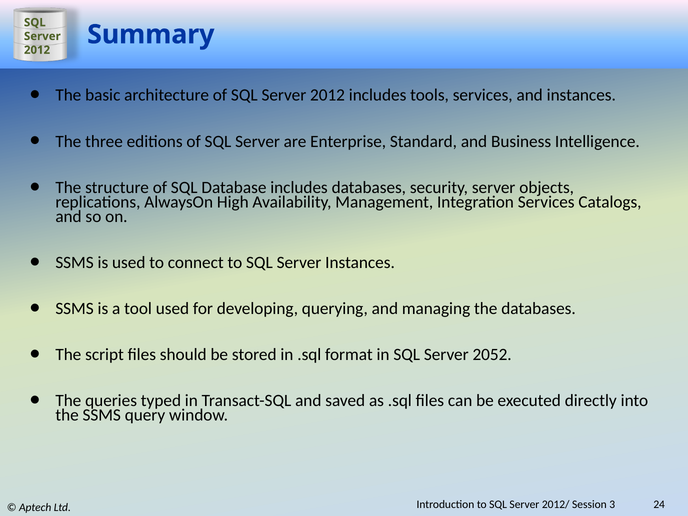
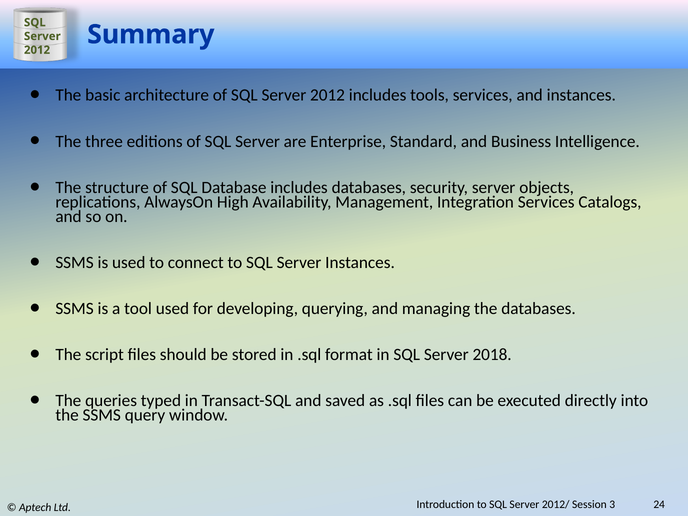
2052: 2052 -> 2018 (492, 355)
